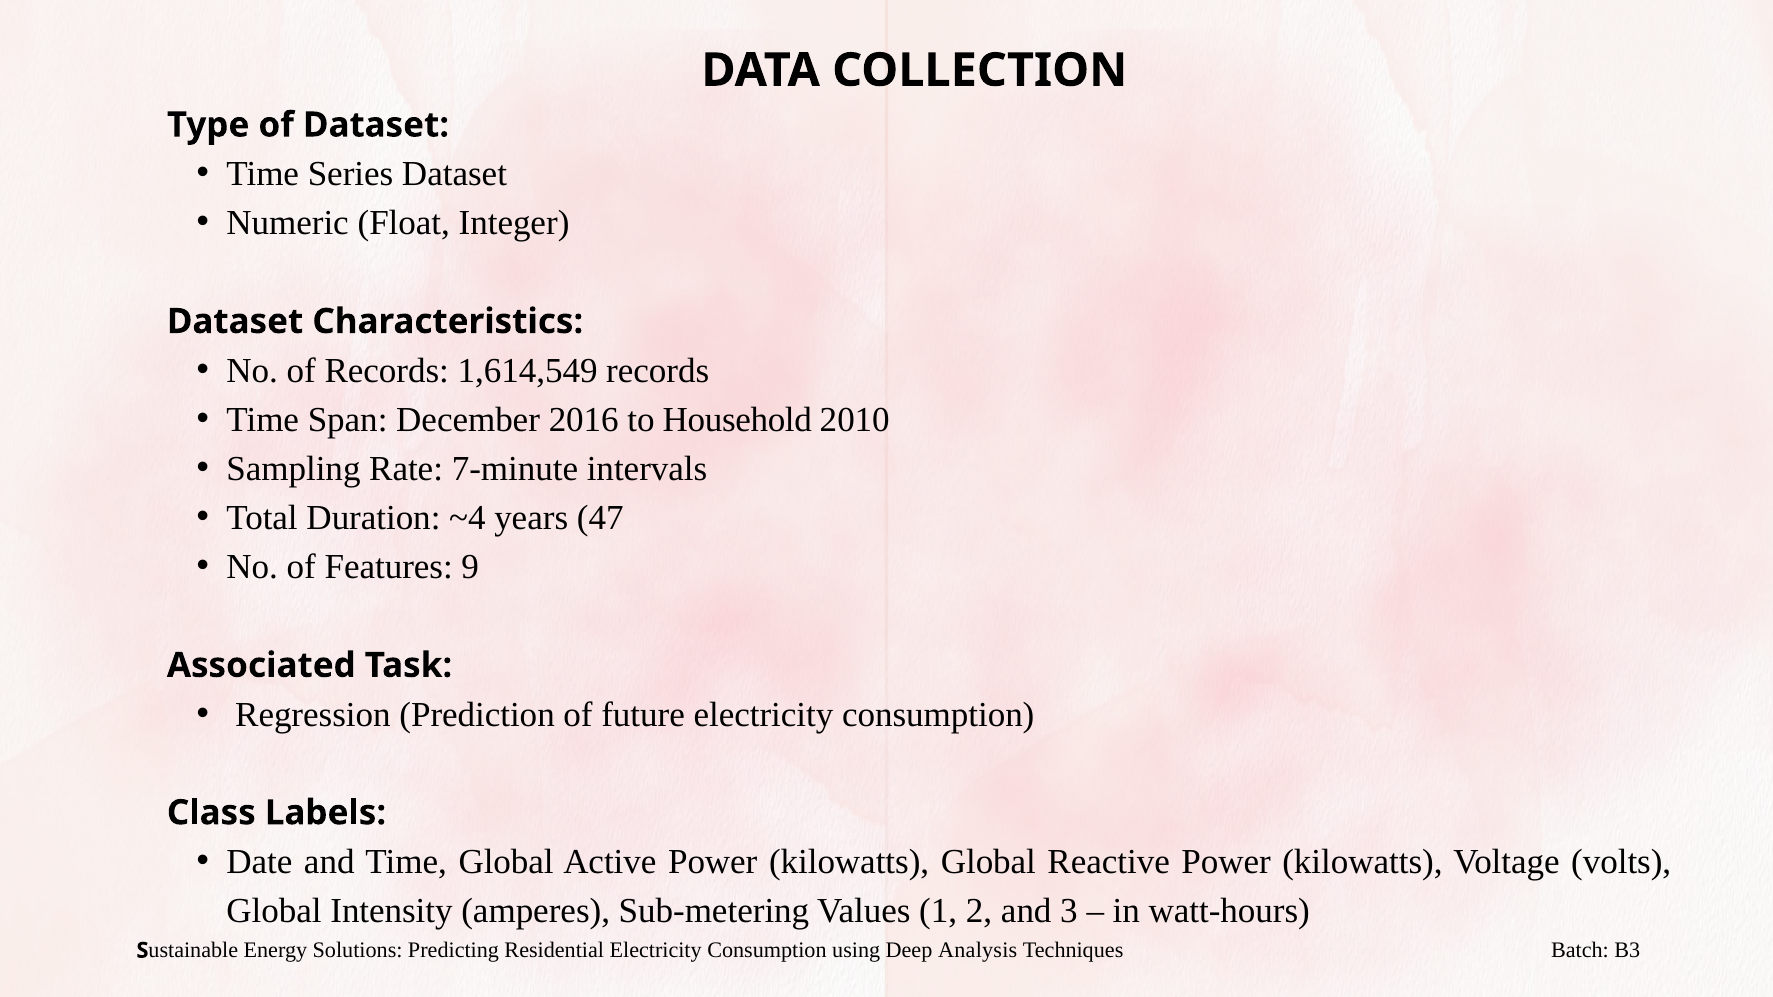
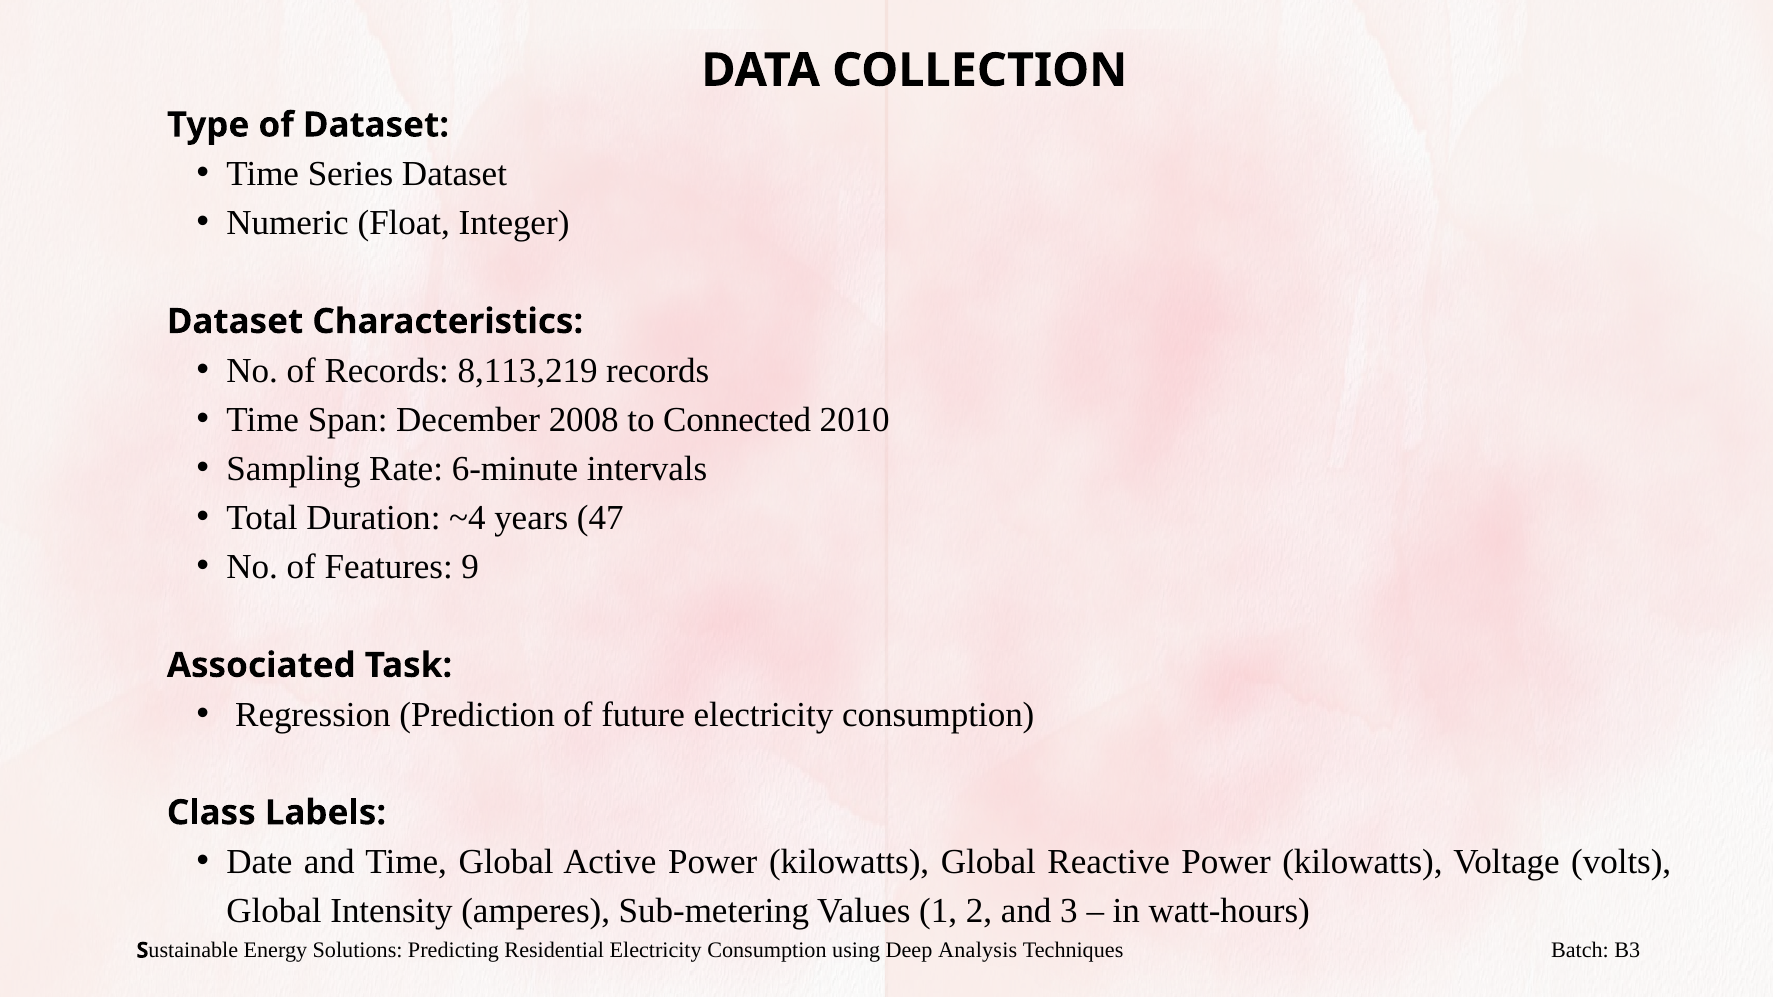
1,614,549: 1,614,549 -> 8,113,219 (528, 371)
2016: 2016 -> 2008 (584, 420)
Household: Household -> Connected (737, 420)
7-minute: 7-minute -> 6-minute (515, 469)
